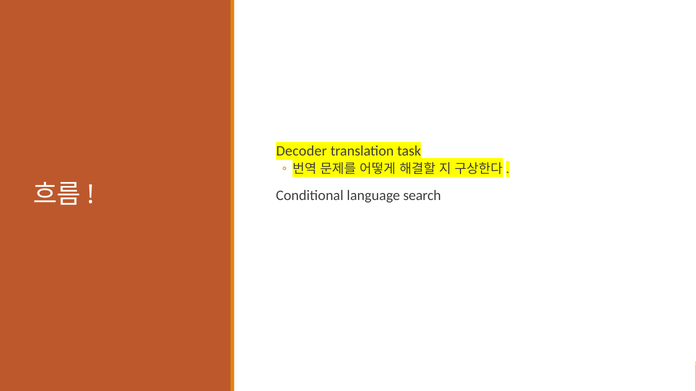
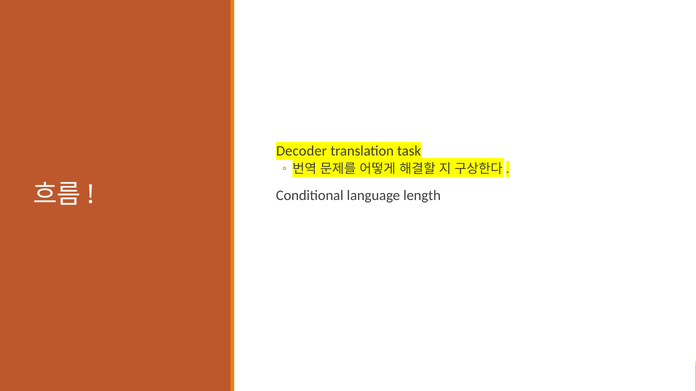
search: search -> length (422, 196)
